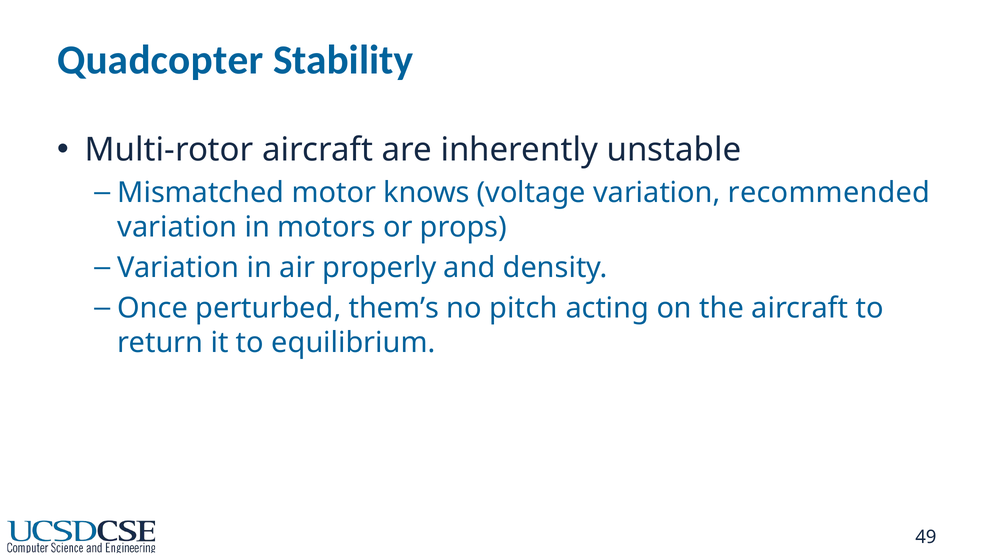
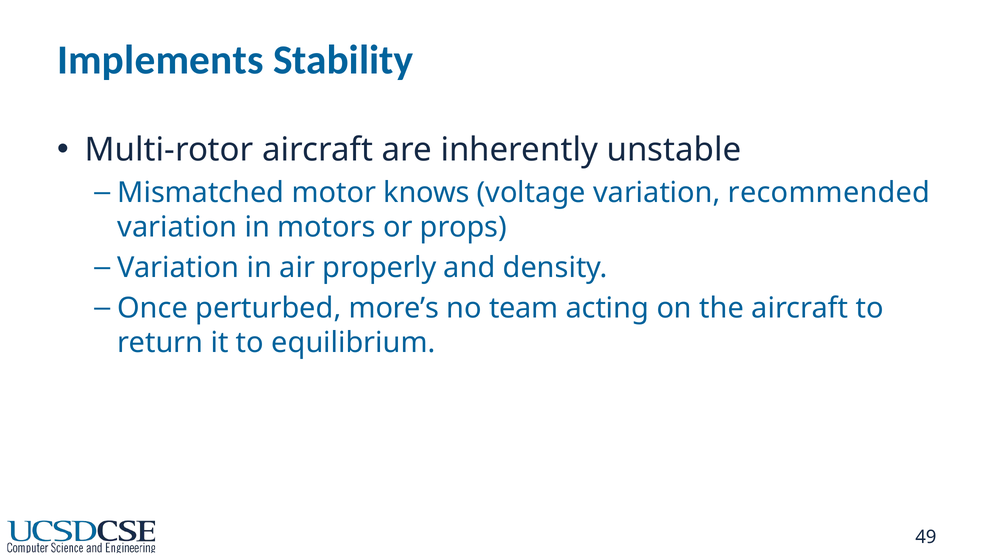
Quadcopter: Quadcopter -> Implements (160, 60)
them’s: them’s -> more’s (394, 308)
pitch: pitch -> team (524, 308)
